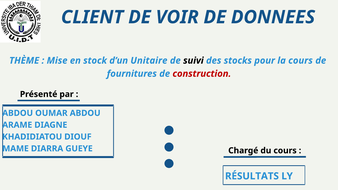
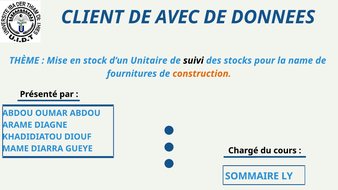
VOIR: VOIR -> AVEC (177, 17)
la cours: cours -> name (301, 61)
construction colour: red -> orange (202, 74)
RÉSULTATS: RÉSULTATS -> SOMMAIRE (252, 176)
